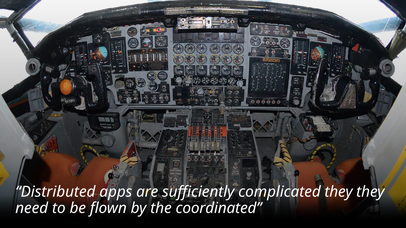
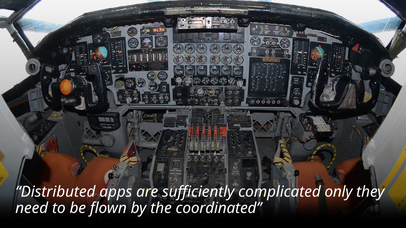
complicated they: they -> only (339, 192)
